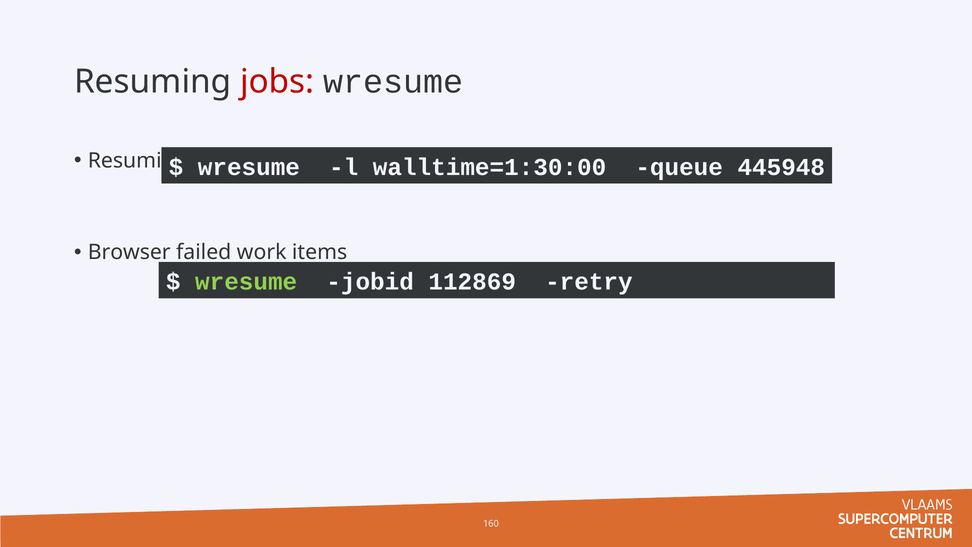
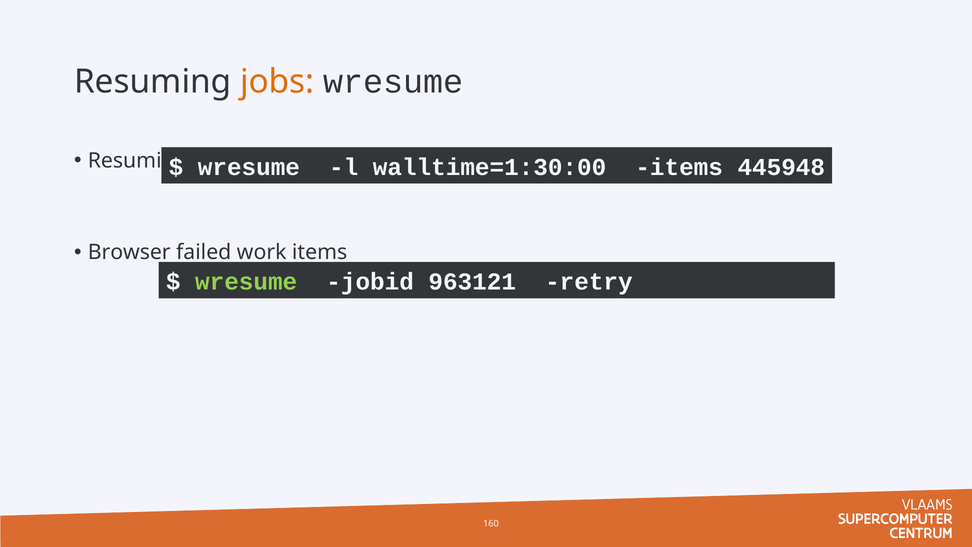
jobs colour: red -> orange (277, 82)
queue: queue -> items (679, 167)
112869: 112869 -> 963121 (472, 282)
